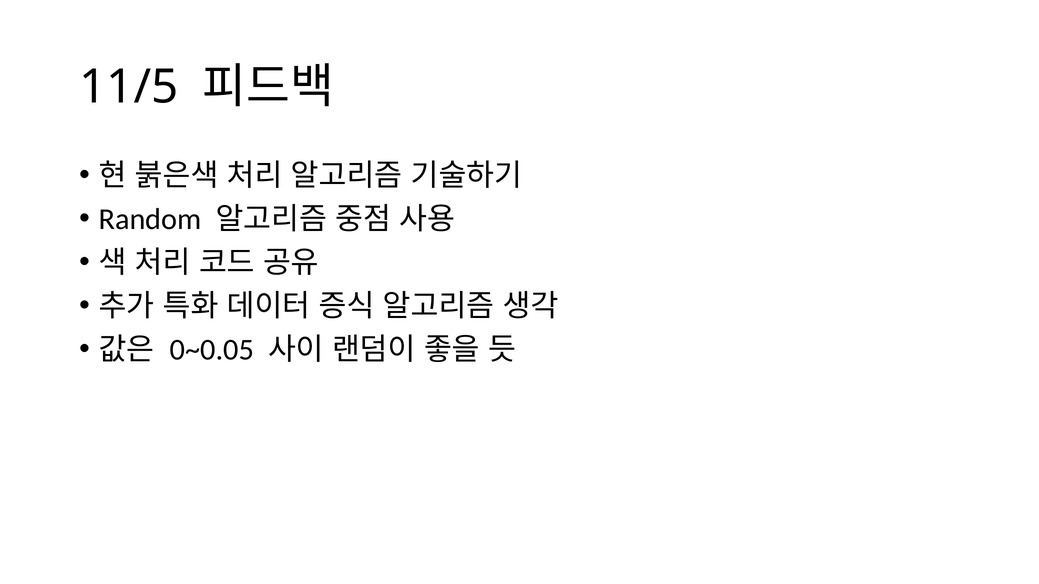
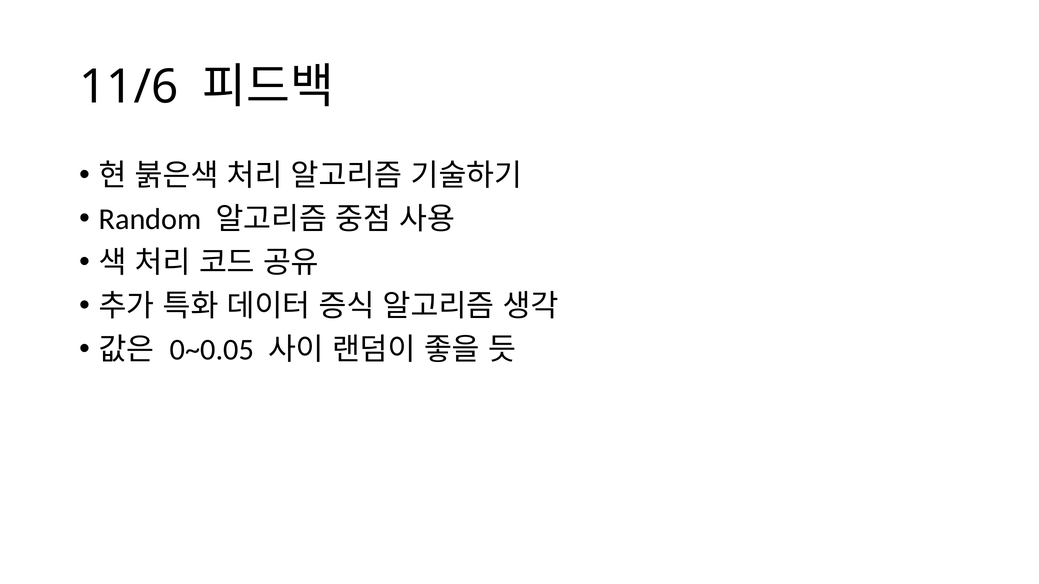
11/5: 11/5 -> 11/6 (129, 87)
